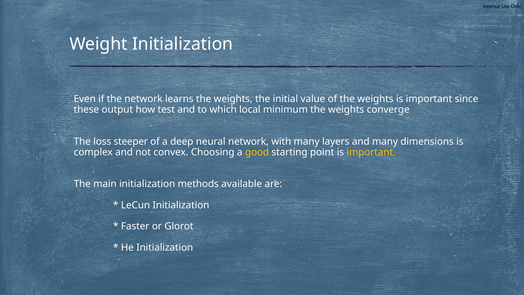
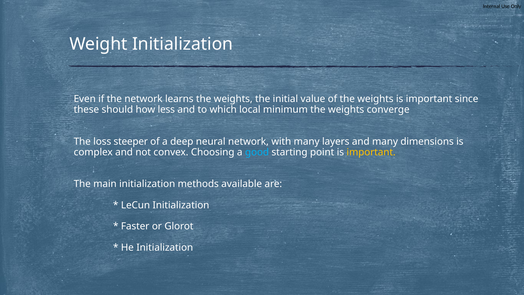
output: output -> should (117, 110)
test: test -> less (166, 110)
good colour: yellow -> light blue (257, 152)
